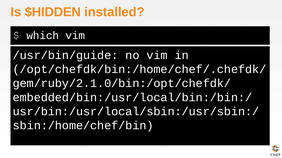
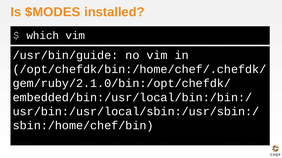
$HIDDEN: $HIDDEN -> $MODES (53, 12)
